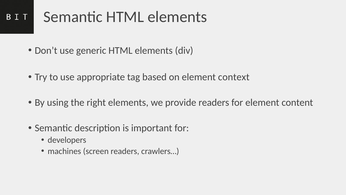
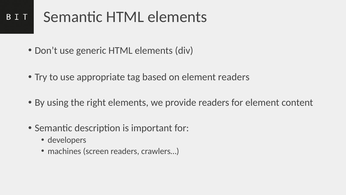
element context: context -> readers (234, 77)
